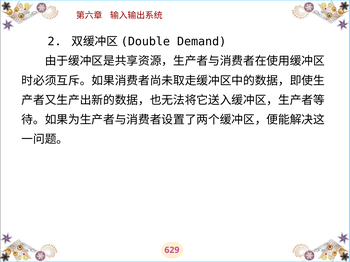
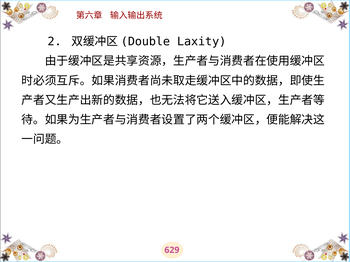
Demand: Demand -> Laxity (202, 42)
